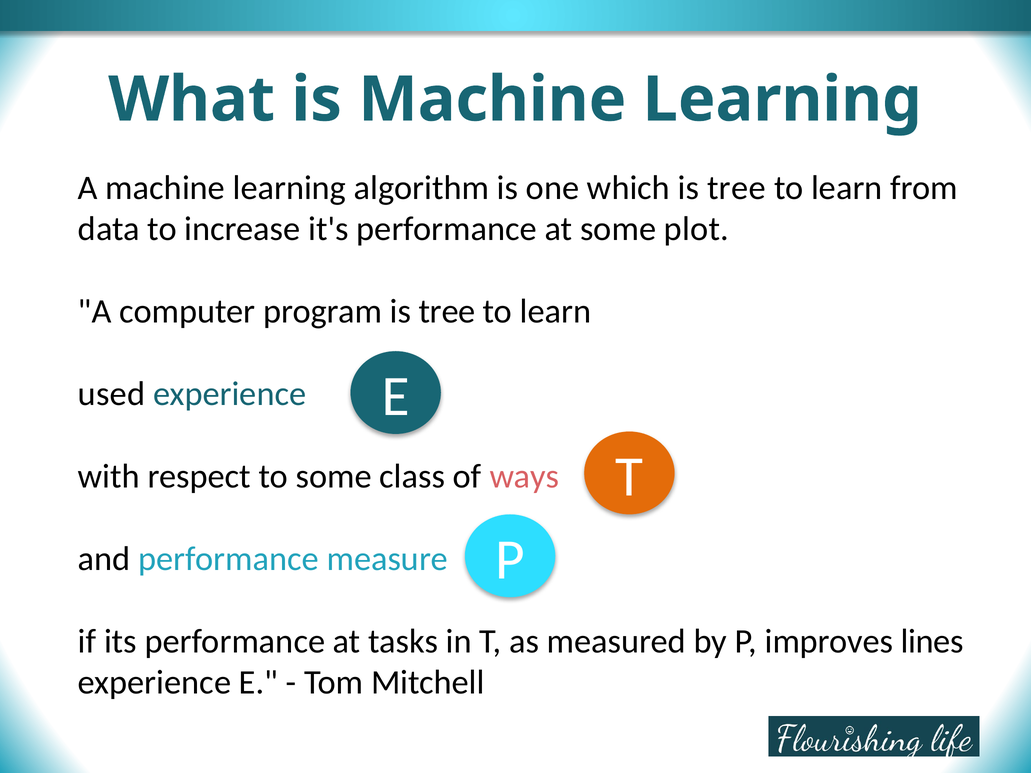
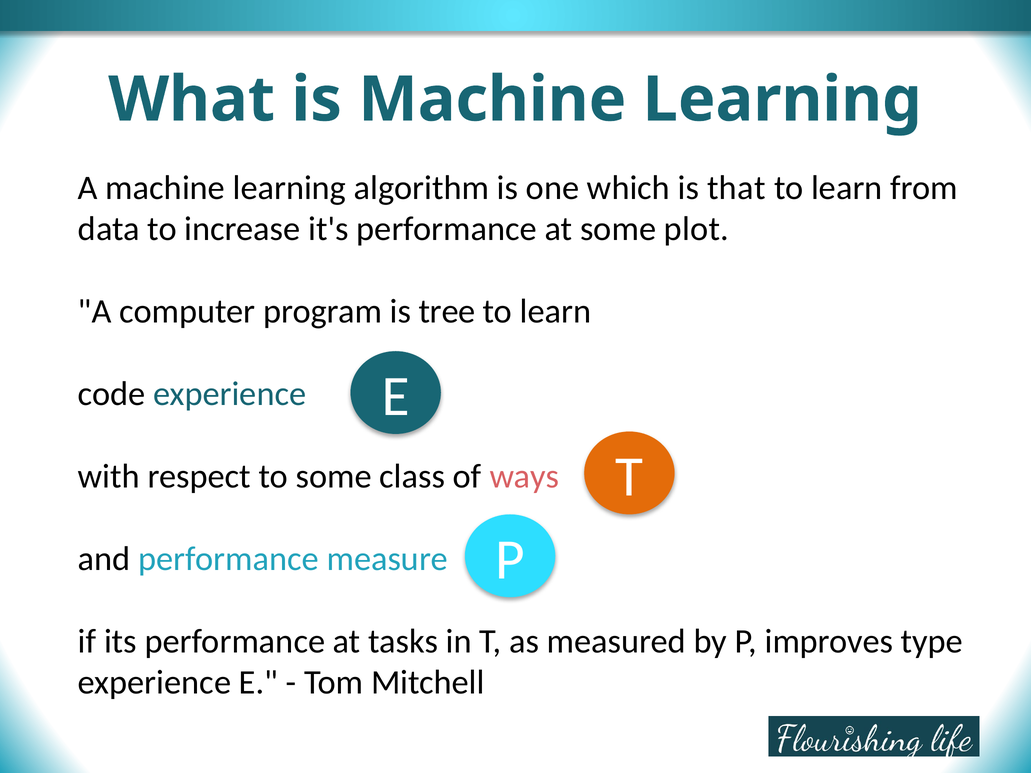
which is tree: tree -> that (736, 188)
used: used -> code (112, 394)
lines: lines -> type (932, 642)
